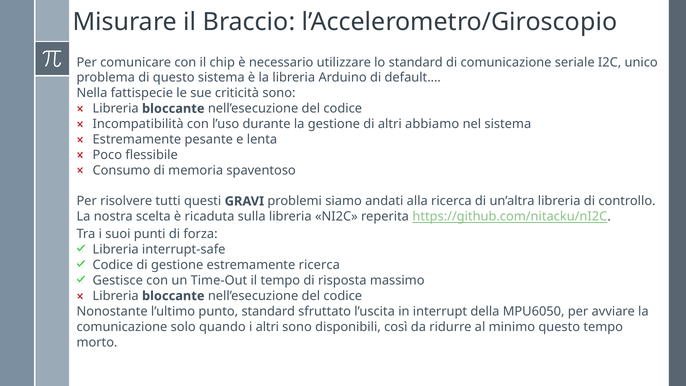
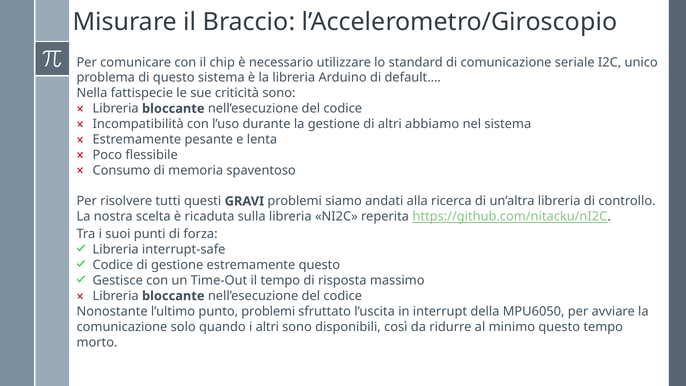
estremamente ricerca: ricerca -> questo (319, 265)
punto standard: standard -> problemi (268, 311)
